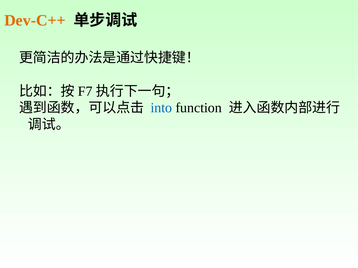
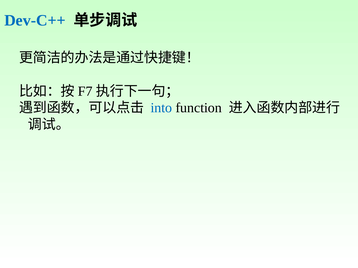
Dev-C++ colour: orange -> blue (35, 20)
